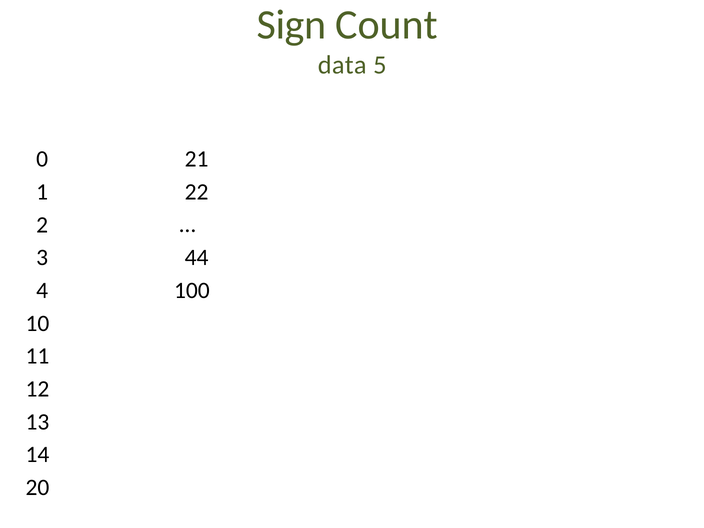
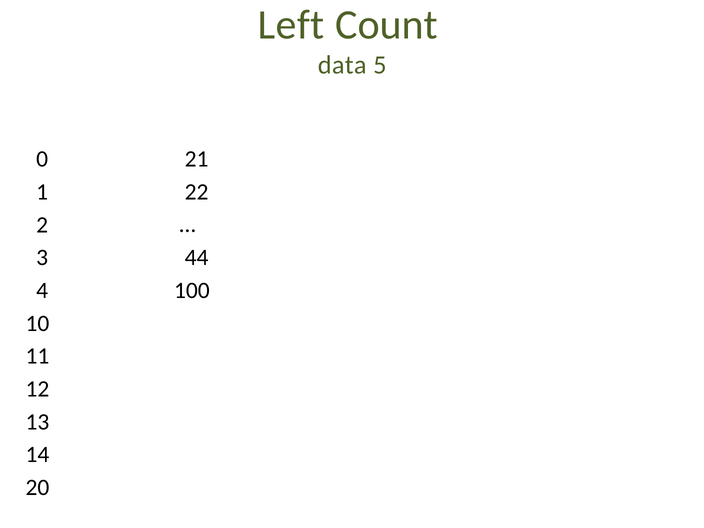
Sign: Sign -> Left (291, 25)
